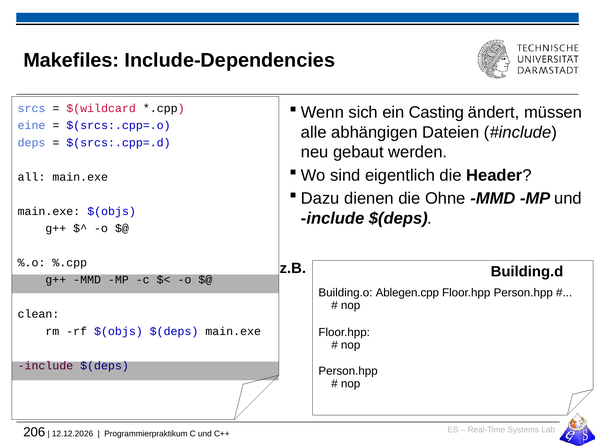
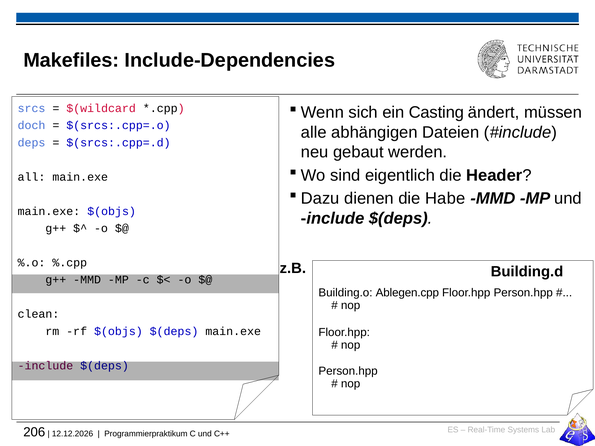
eine: eine -> doch (32, 125)
Ohne: Ohne -> Habe (445, 199)
